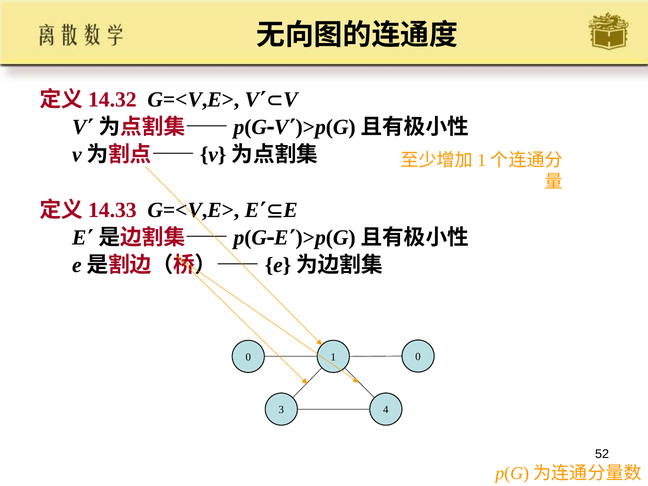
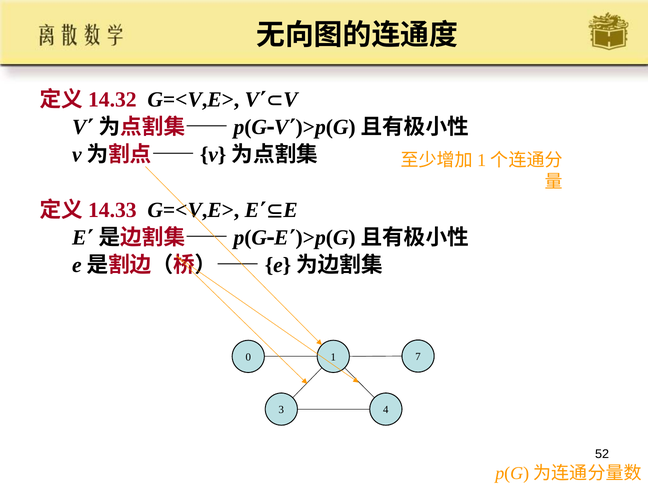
0 0: 0 -> 7 (418, 357)
